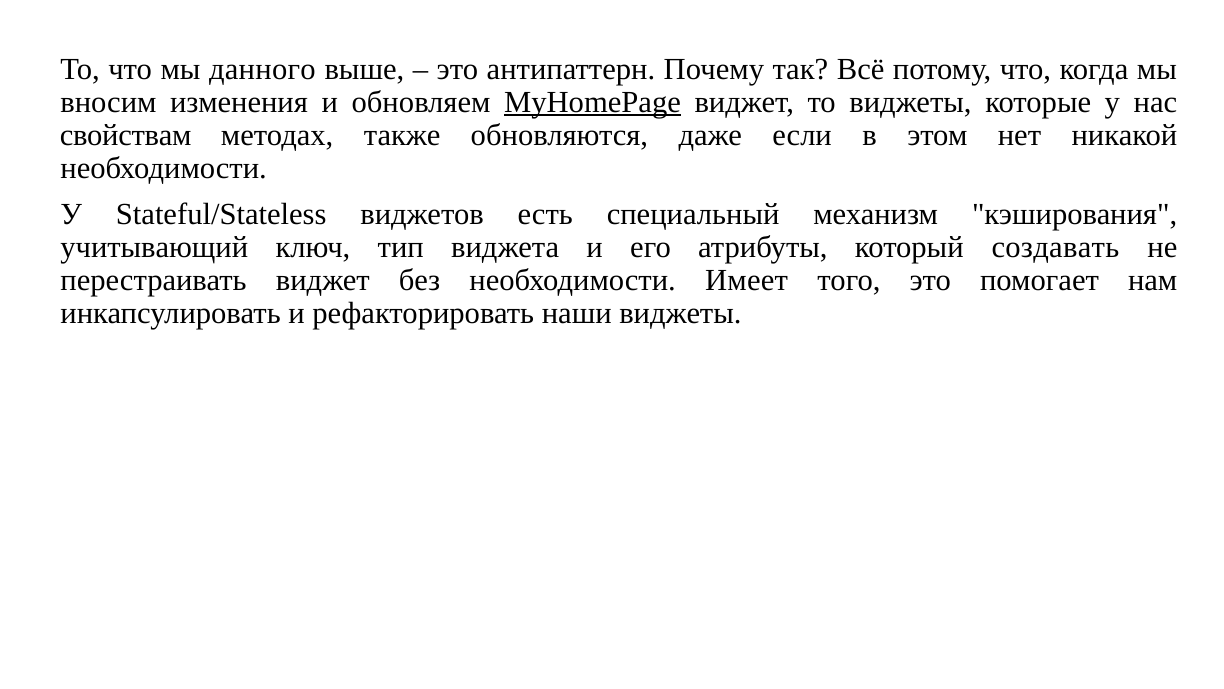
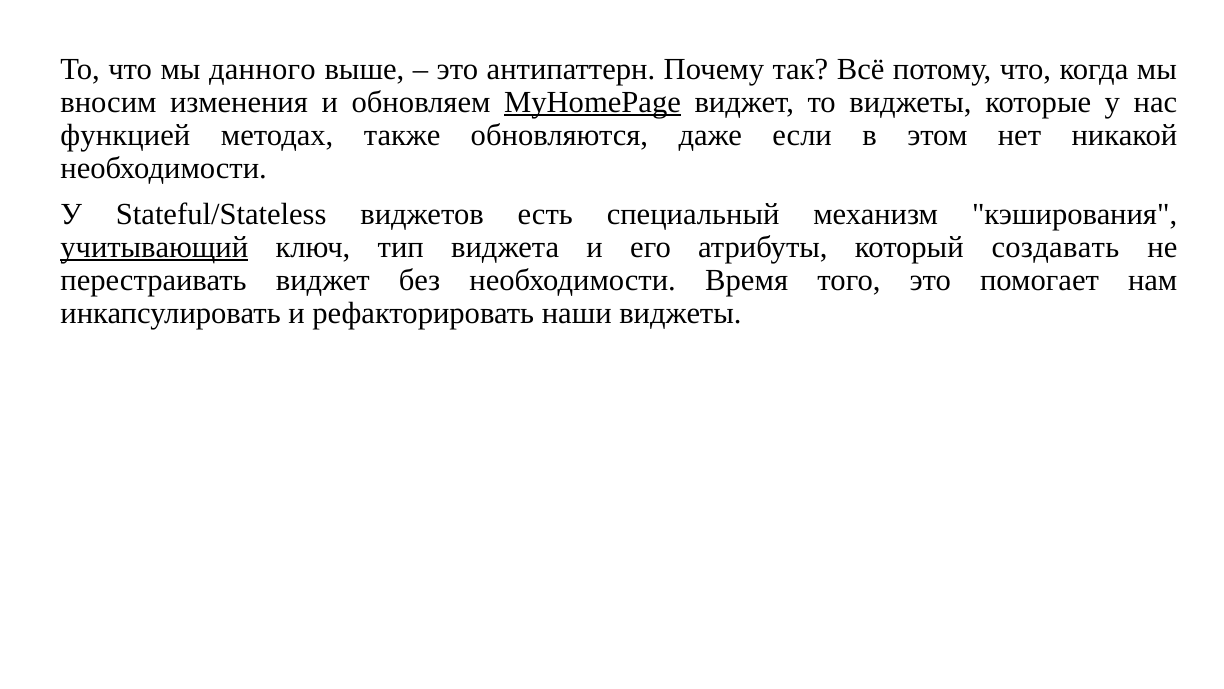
свойствам: свойствам -> функцией (125, 135)
учитывающий underline: none -> present (154, 247)
Имеет: Имеет -> Время (747, 280)
